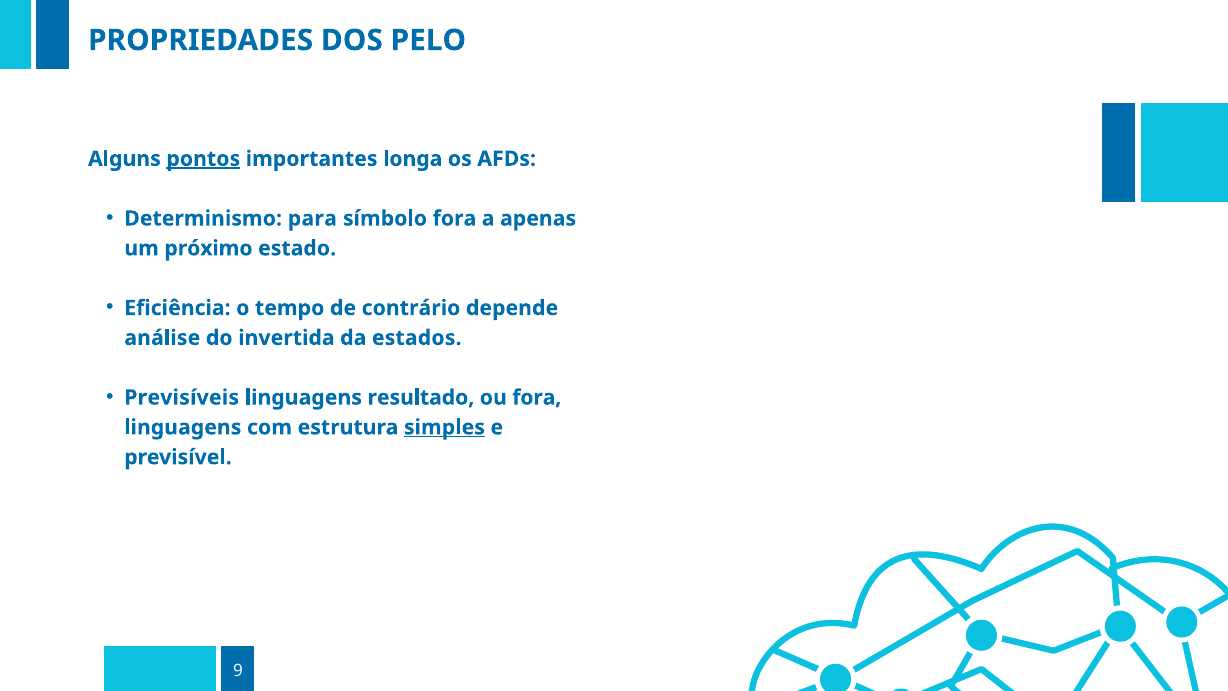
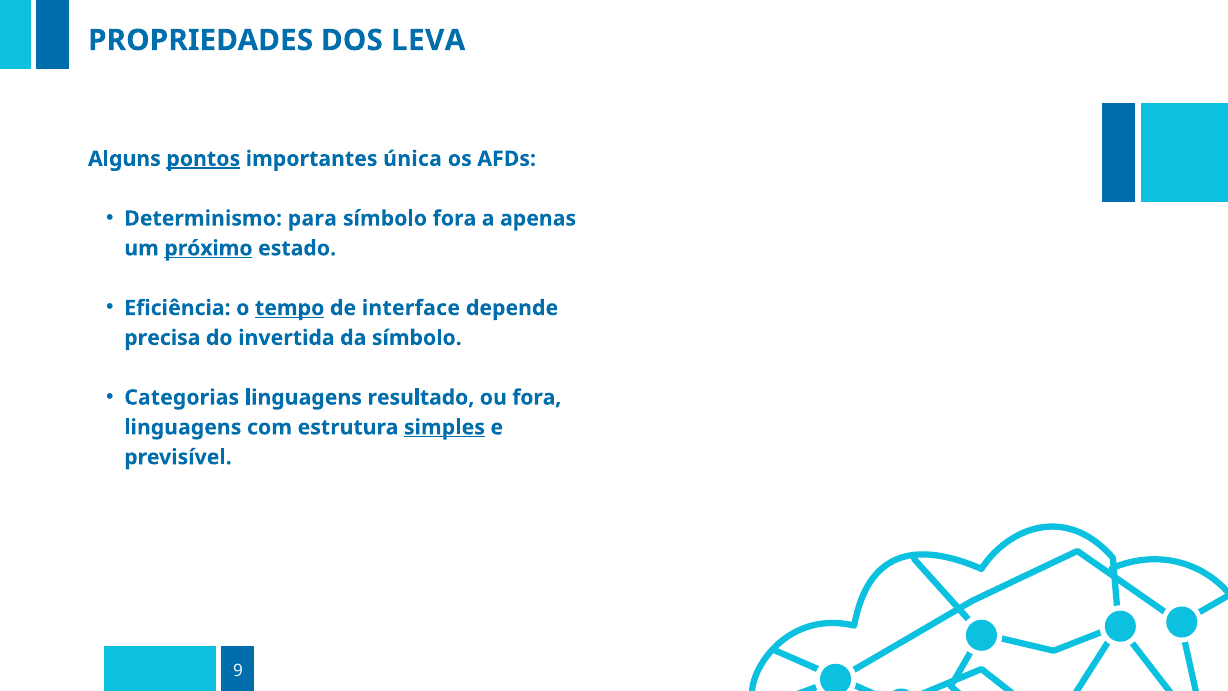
PELO: PELO -> LEVA (428, 40)
longa: longa -> única (413, 159)
próximo underline: none -> present (209, 248)
tempo underline: none -> present (290, 308)
contrário: contrário -> interface (411, 308)
análise: análise -> precisa (162, 338)
da estados: estados -> símbolo (417, 338)
Previsíveis: Previsíveis -> Categorias (182, 397)
